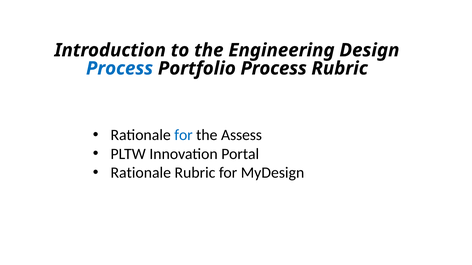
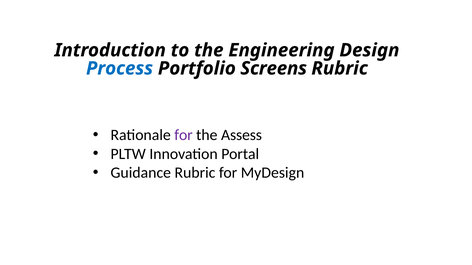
Portfolio Process: Process -> Screens (274, 68)
for colour: blue -> purple (184, 135)
Rationale: Rationale -> Guidance (141, 173)
